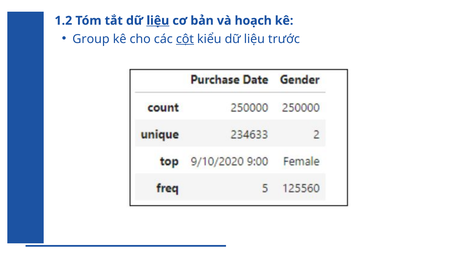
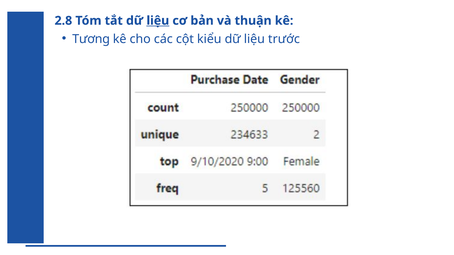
1.2: 1.2 -> 2.8 (63, 21)
hoạch: hoạch -> thuận (253, 21)
Group: Group -> Tương (91, 39)
cột underline: present -> none (185, 39)
